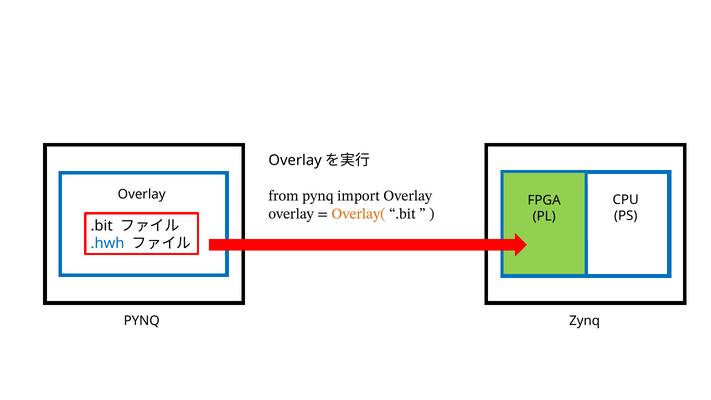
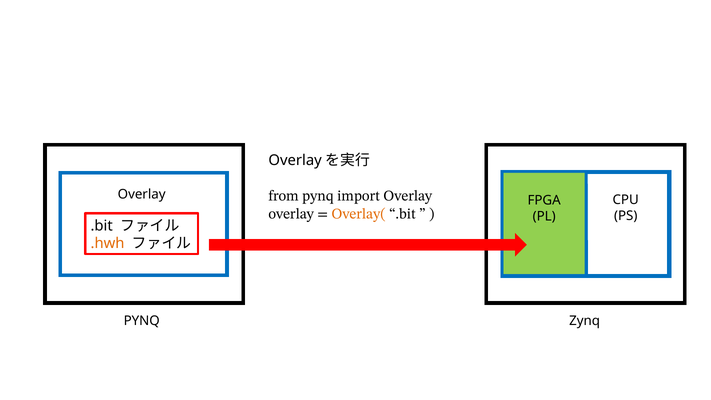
.hwh colour: blue -> orange (108, 244)
